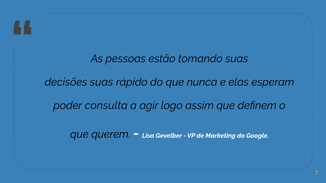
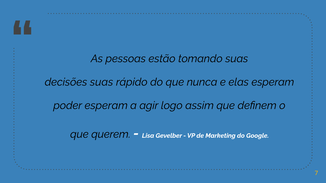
poder consulta: consulta -> esperam (106, 106)
